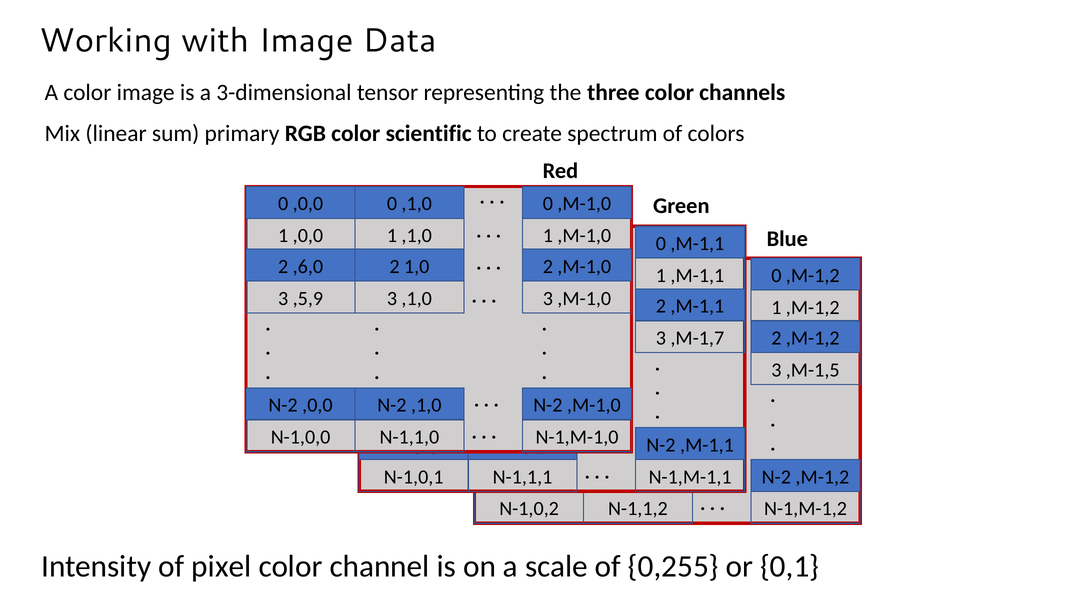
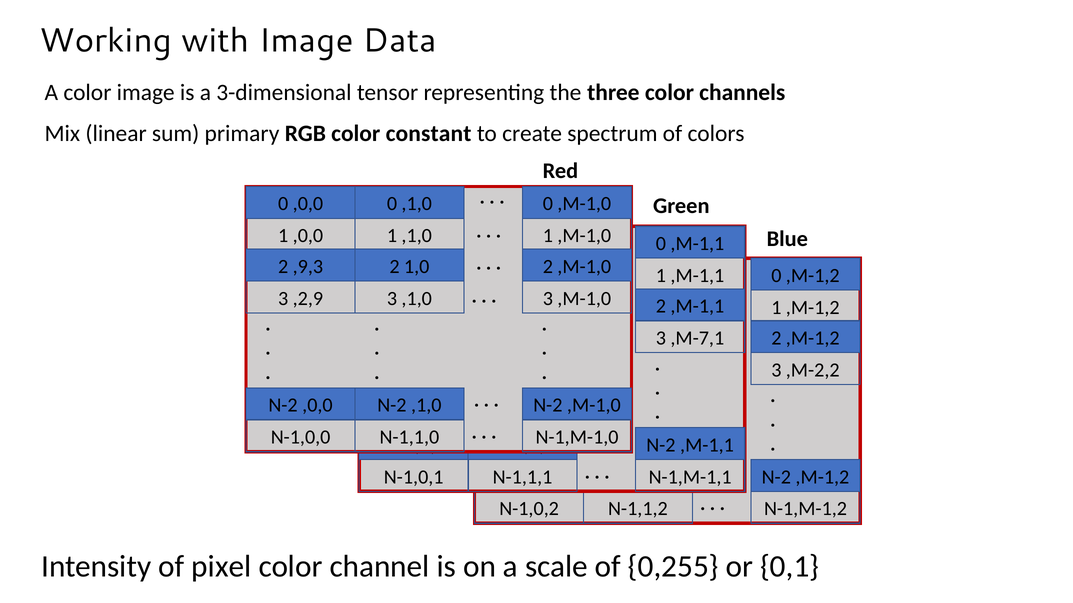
scientific: scientific -> constant (429, 134)
,6,0: ,6,0 -> ,9,3 (308, 267)
,5,9: ,5,9 -> ,2,9 (308, 299)
,M-1,7: ,M-1,7 -> ,M-7,1 (697, 338)
,M-1,5: ,M-1,5 -> ,M-2,2 (813, 370)
